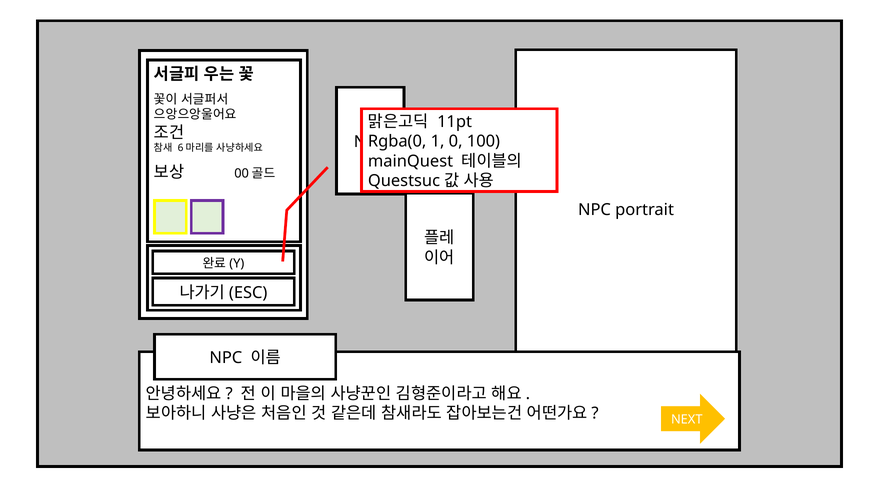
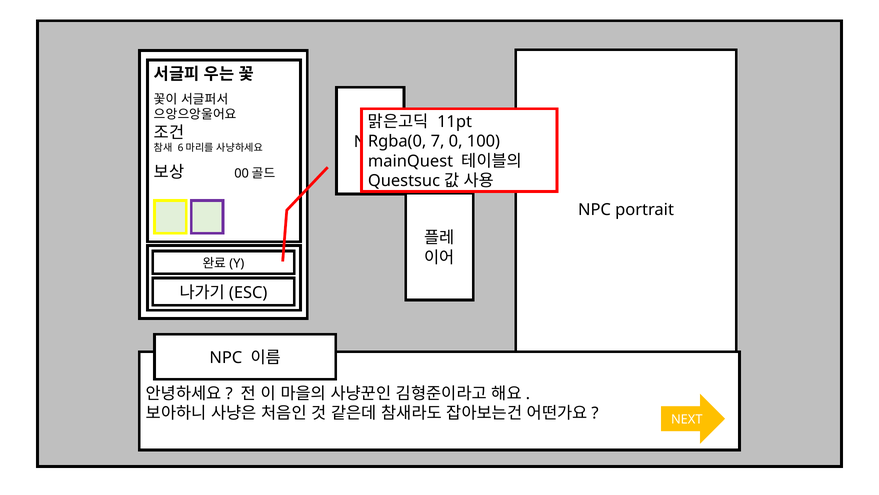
1: 1 -> 7 (438, 141)
